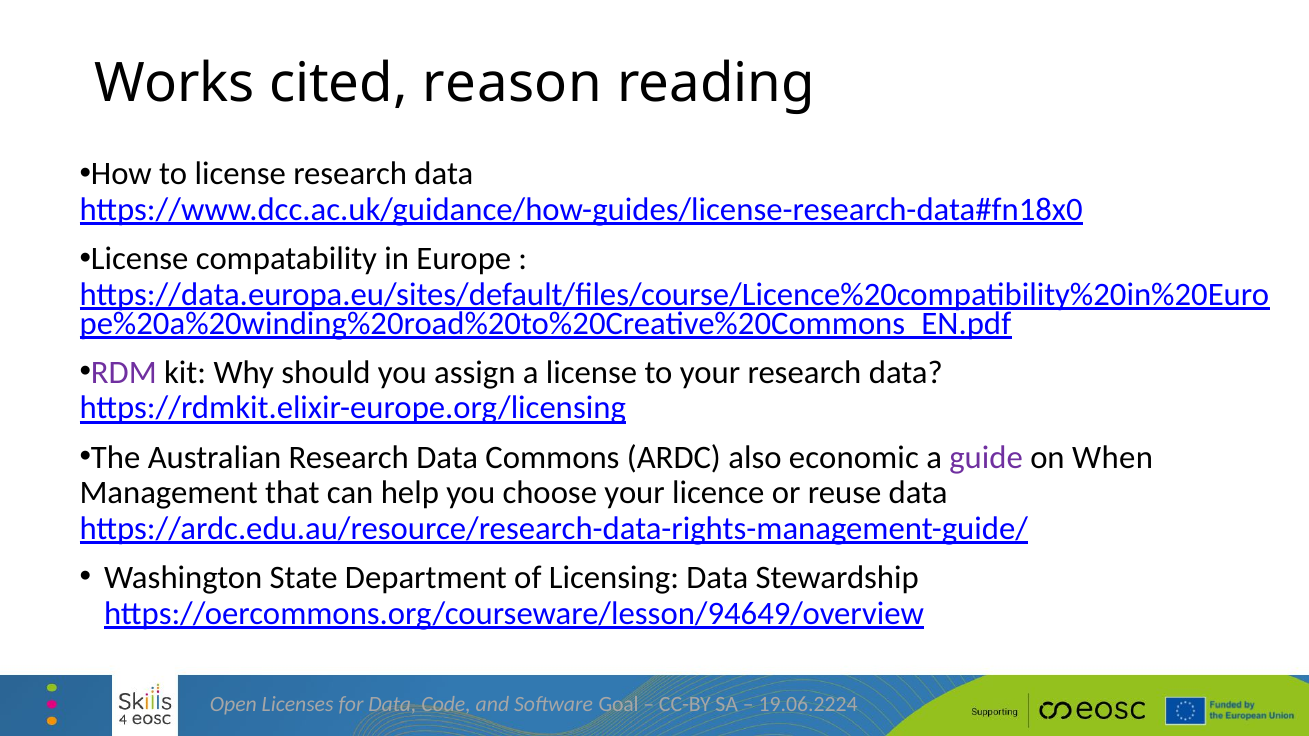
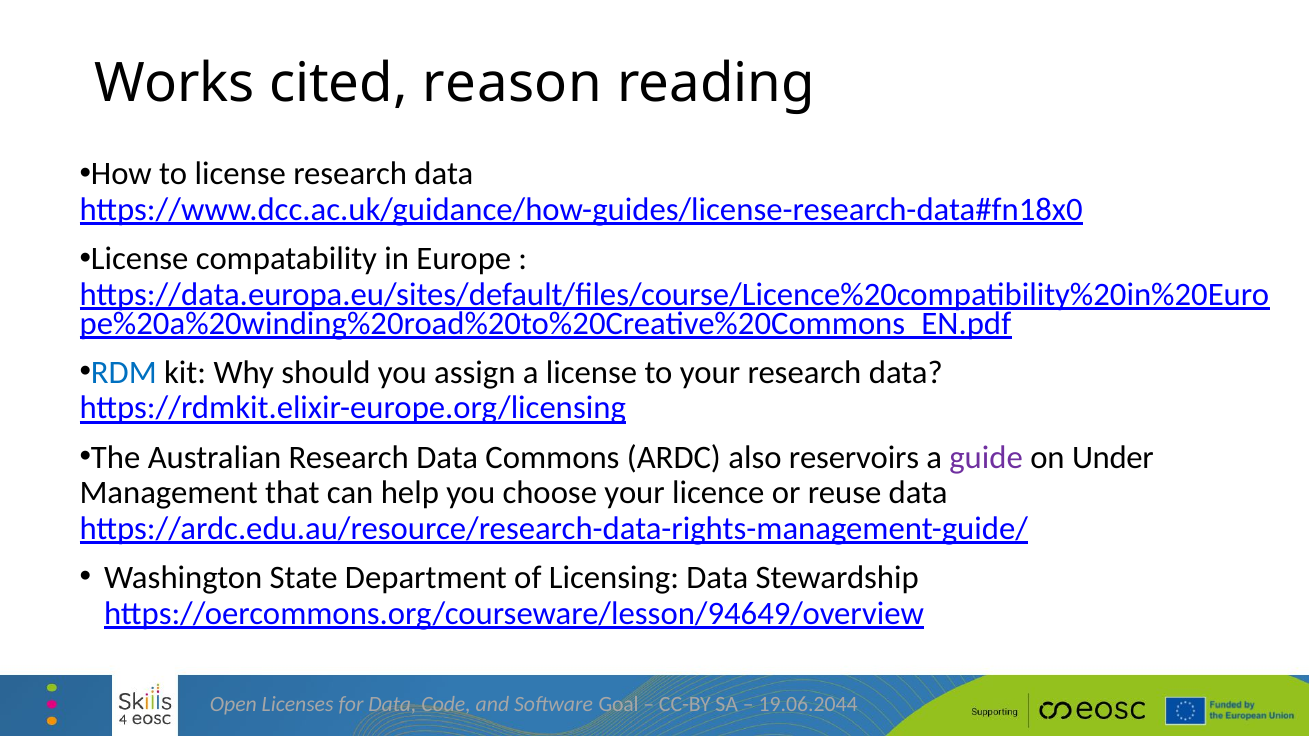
RDM colour: purple -> blue (124, 373)
economic: economic -> reservoirs (854, 457)
When: When -> Under (1113, 457)
19.06.2224: 19.06.2224 -> 19.06.2044 (808, 705)
